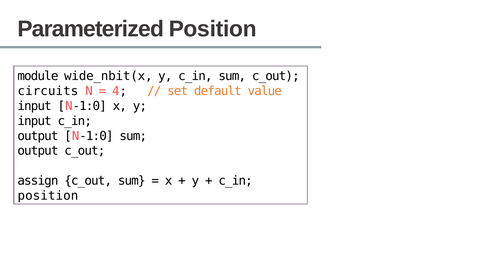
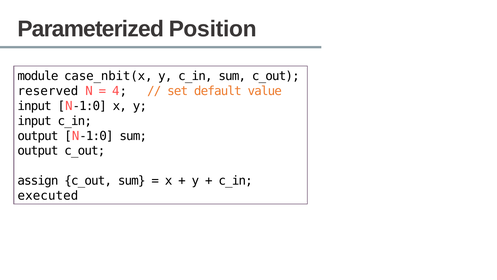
wide_nbit(x: wide_nbit(x -> case_nbit(x (108, 76)
circuits: circuits -> reserved (48, 91)
position: position -> executed (48, 195)
